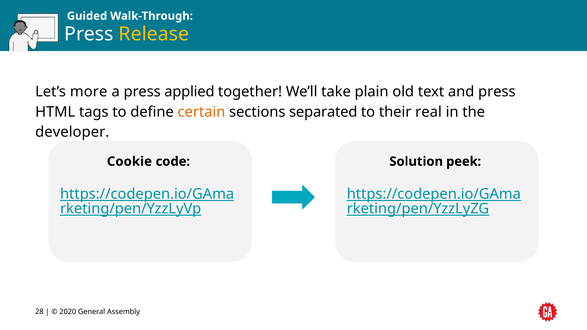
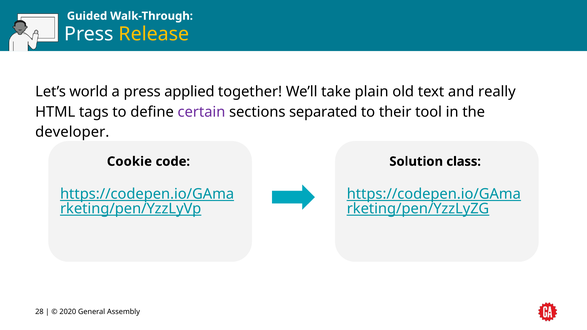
more: more -> world (89, 92)
and press: press -> really (497, 92)
certain colour: orange -> purple (201, 112)
real: real -> tool (429, 112)
peek: peek -> class (464, 162)
